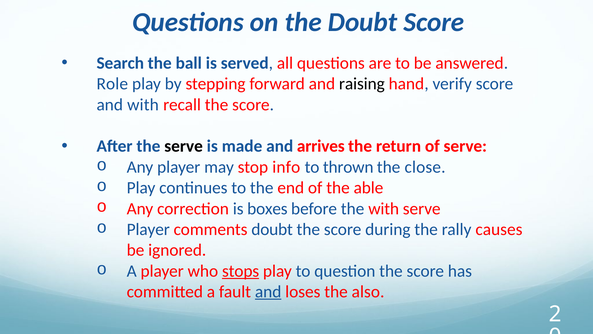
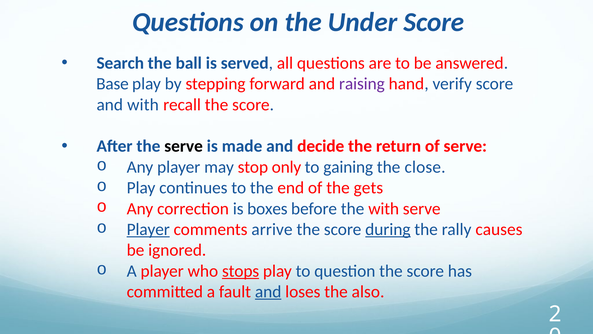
the Doubt: Doubt -> Under (363, 22)
Role: Role -> Base (112, 84)
raising colour: black -> purple (362, 84)
arrives: arrives -> decide (321, 146)
info: info -> only (286, 167)
thrown: thrown -> gaining (348, 167)
able: able -> gets (368, 188)
Player underline: none -> present (148, 229)
comments doubt: doubt -> arrive (272, 229)
during underline: none -> present (388, 229)
